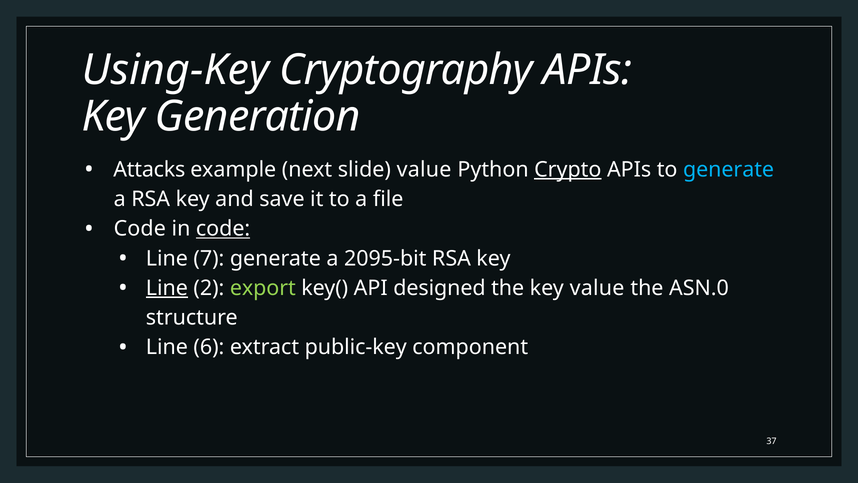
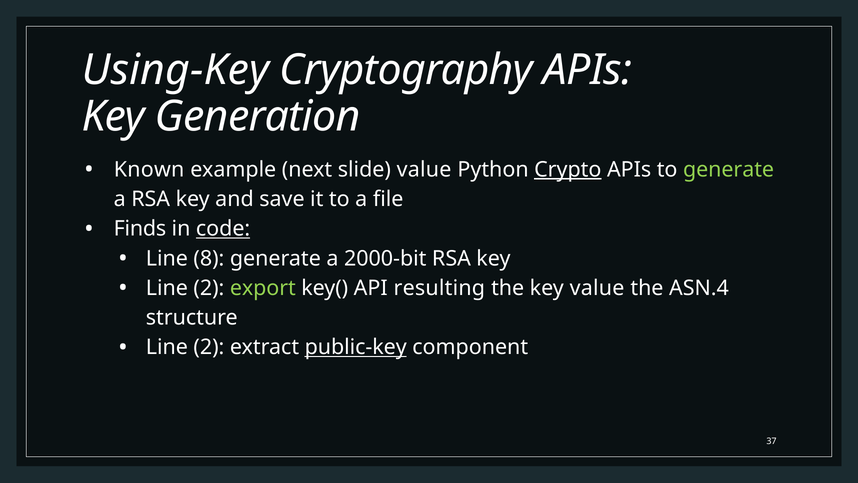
Attacks: Attacks -> Known (149, 169)
generate colour: light blue -> light green (729, 169)
Code: Code -> Finds (140, 229)
7: 7 -> 8 (209, 258)
2095-bit: 2095-bit -> 2000-bit (385, 258)
Line underline: present -> none (167, 288)
designed: designed -> resulting (439, 288)
ASN.0: ASN.0 -> ASN.4 (699, 288)
6: 6 -> 2 (209, 347)
public-key underline: none -> present (356, 347)
